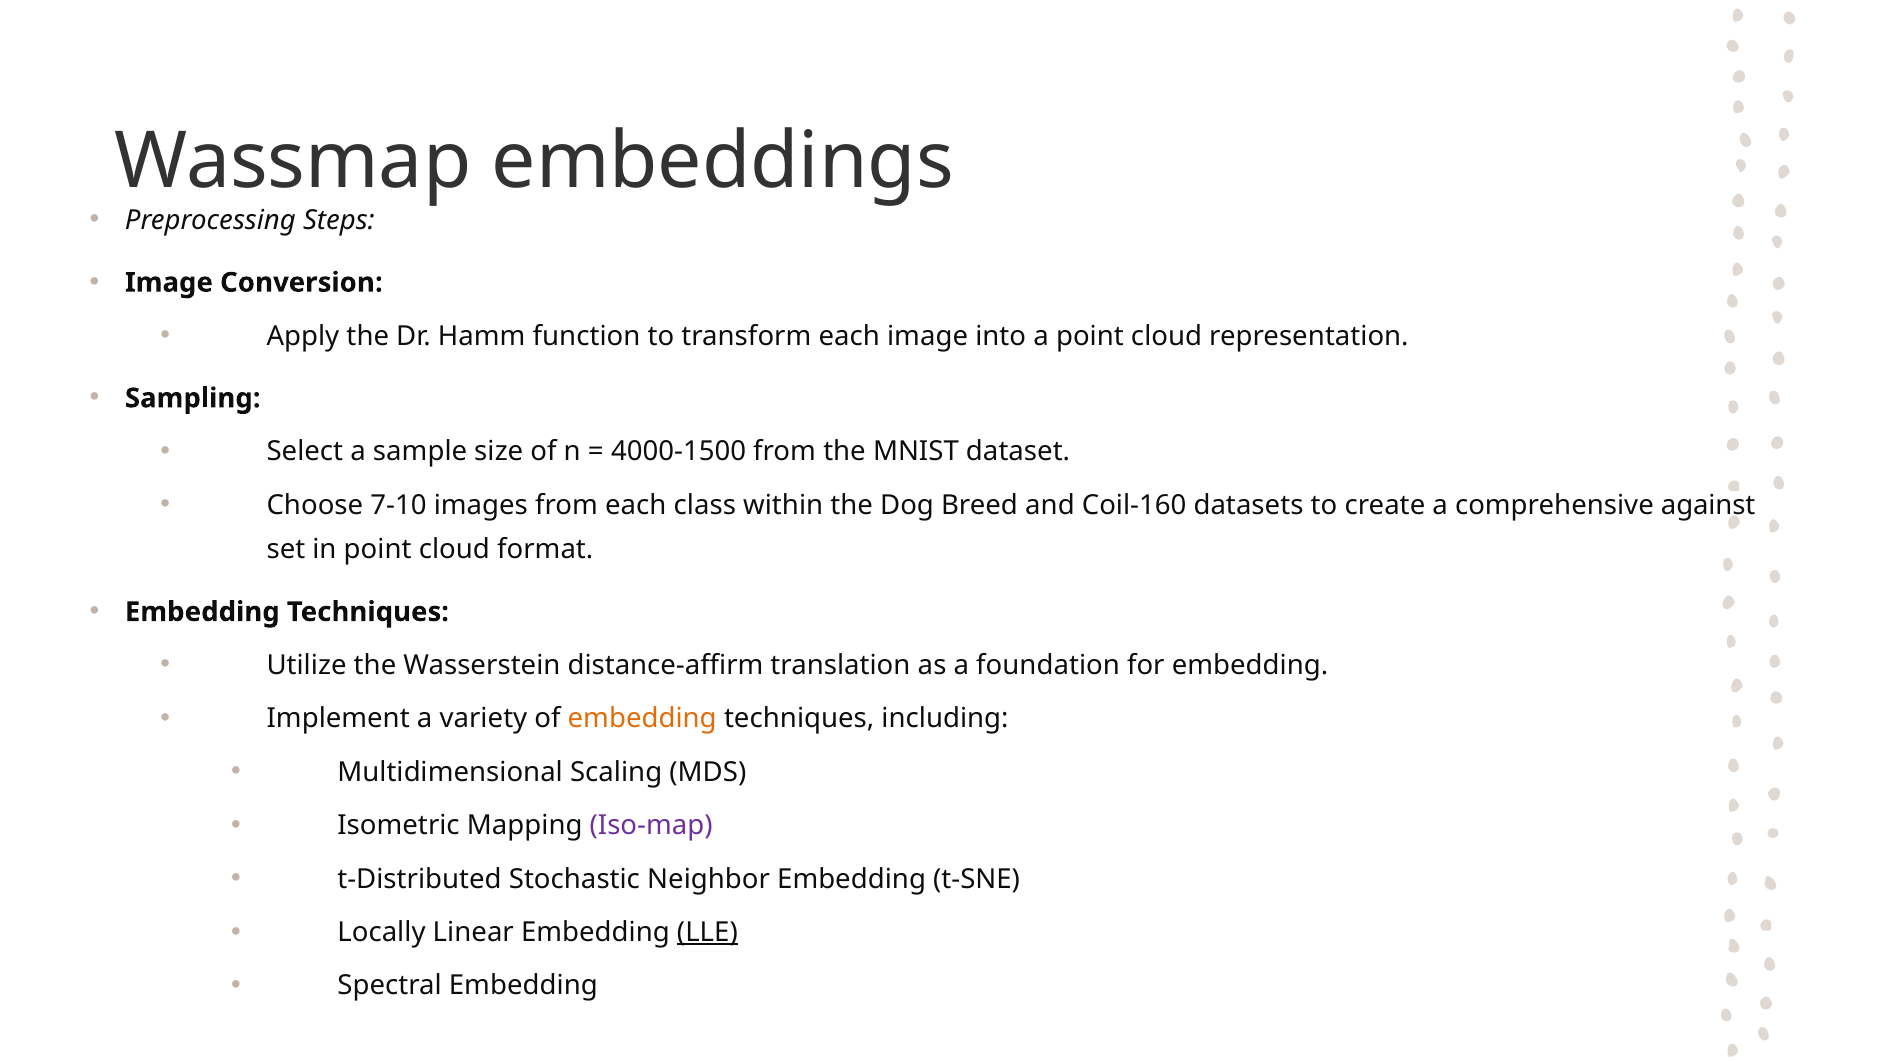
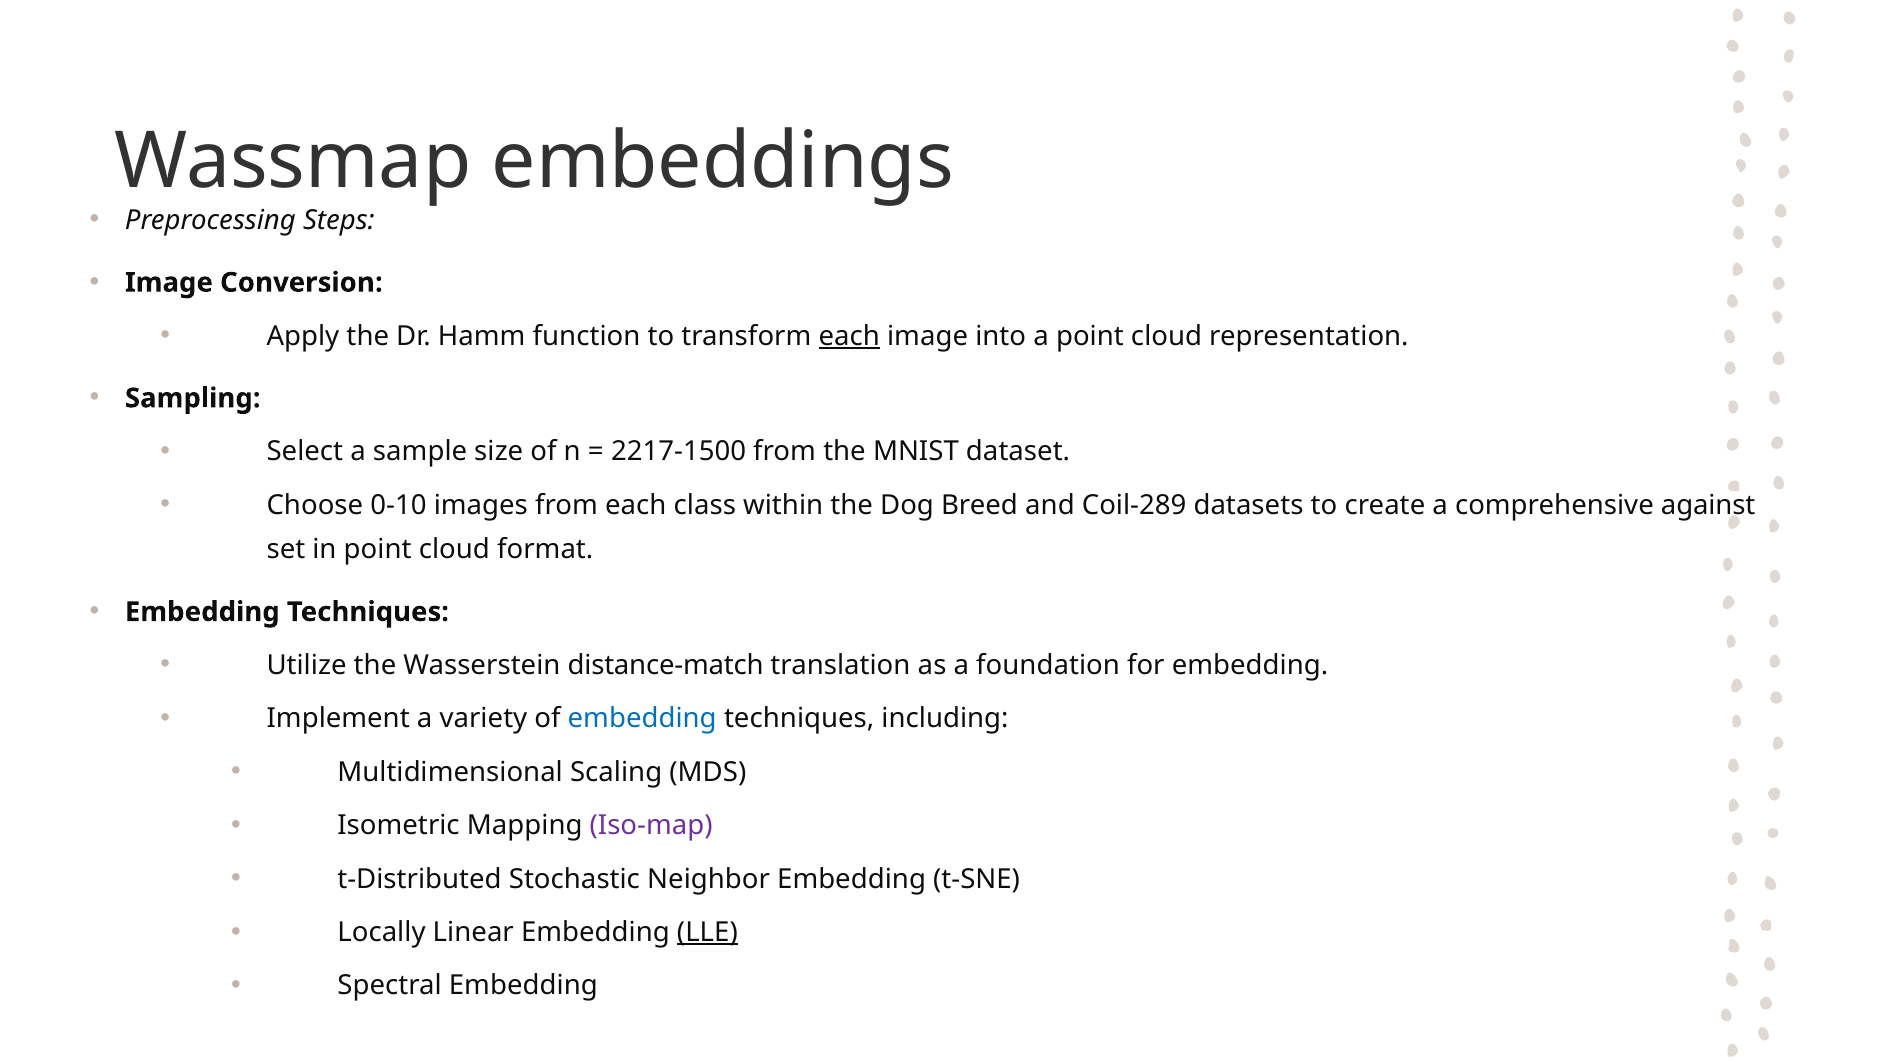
each underline: none -> present (849, 336)
4000-1500: 4000-1500 -> 2217-1500 (679, 452)
7-10: 7-10 -> 0-10 (398, 505)
Coil-160: Coil-160 -> Coil-289 (1134, 505)
distance-affirm: distance-affirm -> distance-match (666, 666)
embedding colour: orange -> blue (642, 719)
